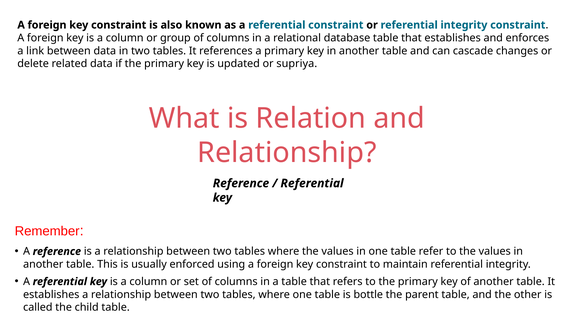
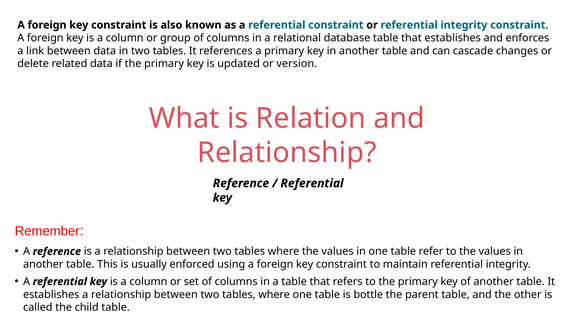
supriya: supriya -> version (297, 64)
